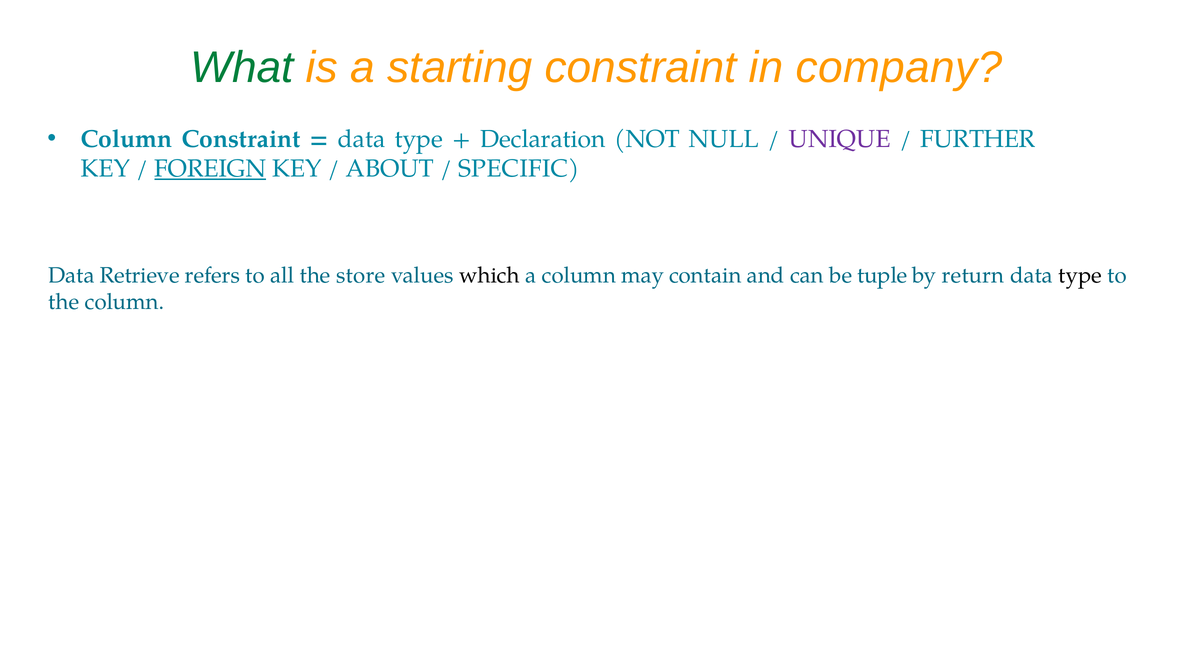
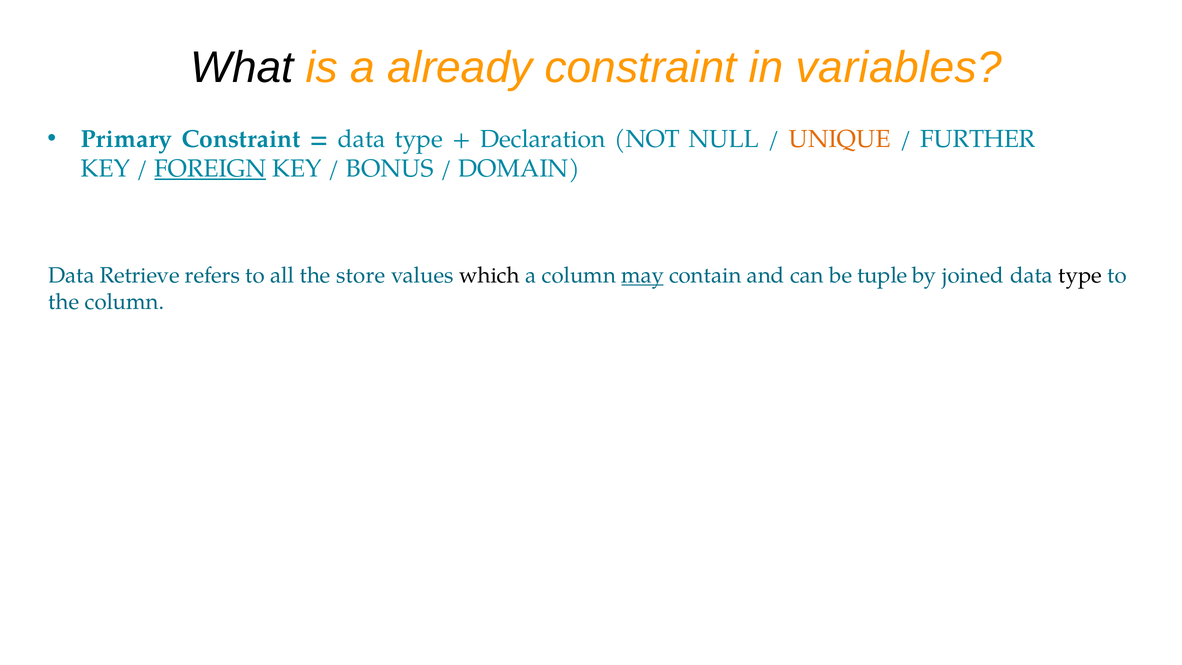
What colour: green -> black (242, 67)
starting: starting -> already (460, 67)
company: company -> variables (899, 67)
Column: Column -> Primary (126, 139)
UNIQUE colour: purple -> orange (840, 139)
ABOUT: ABOUT -> BONUS (390, 169)
SPECIFIC: SPECIFIC -> DOMAIN (519, 169)
may underline: none -> present (643, 275)
return: return -> joined (973, 275)
